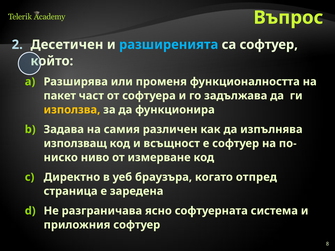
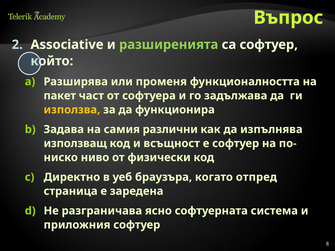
Десетичен: Десетичен -> Associative (67, 45)
разширенията colour: light blue -> light green (169, 45)
различен: различен -> различни (170, 129)
измерване: измерване -> физически (159, 158)
